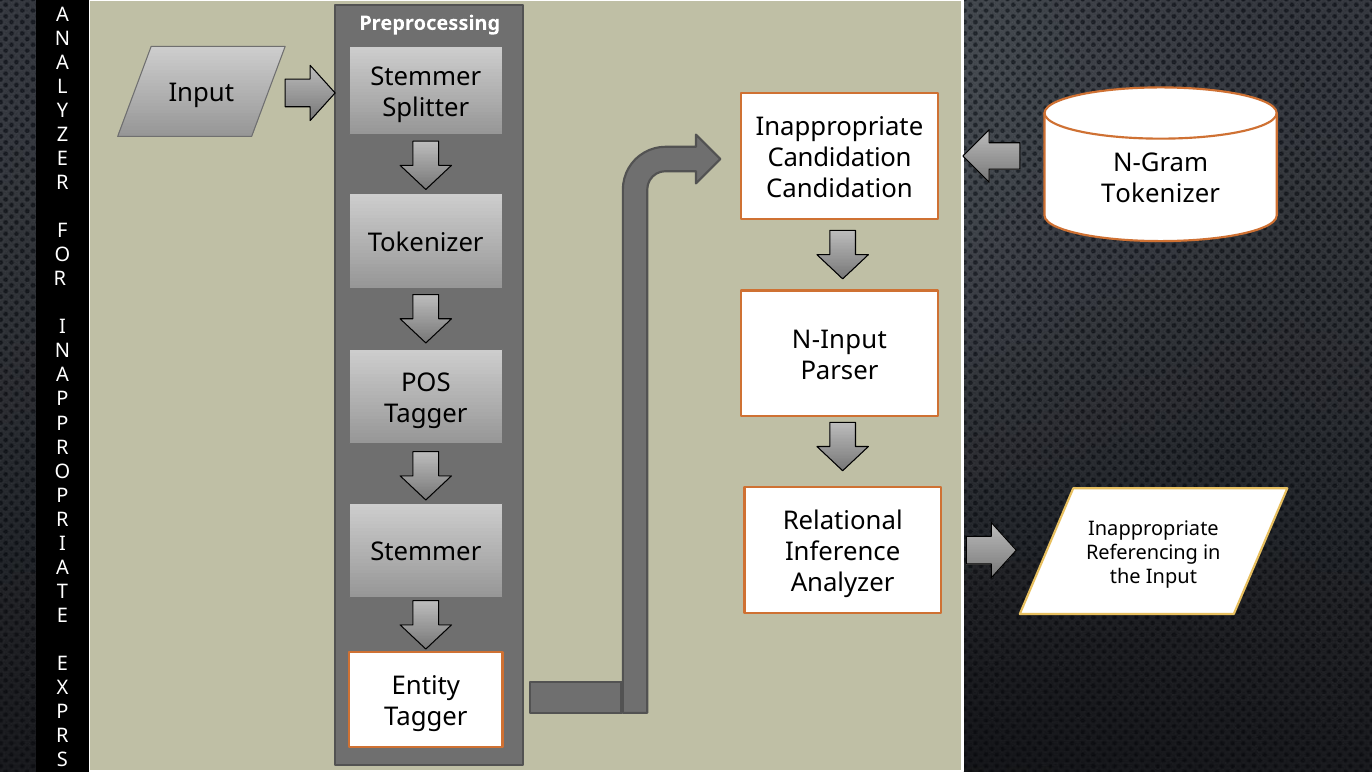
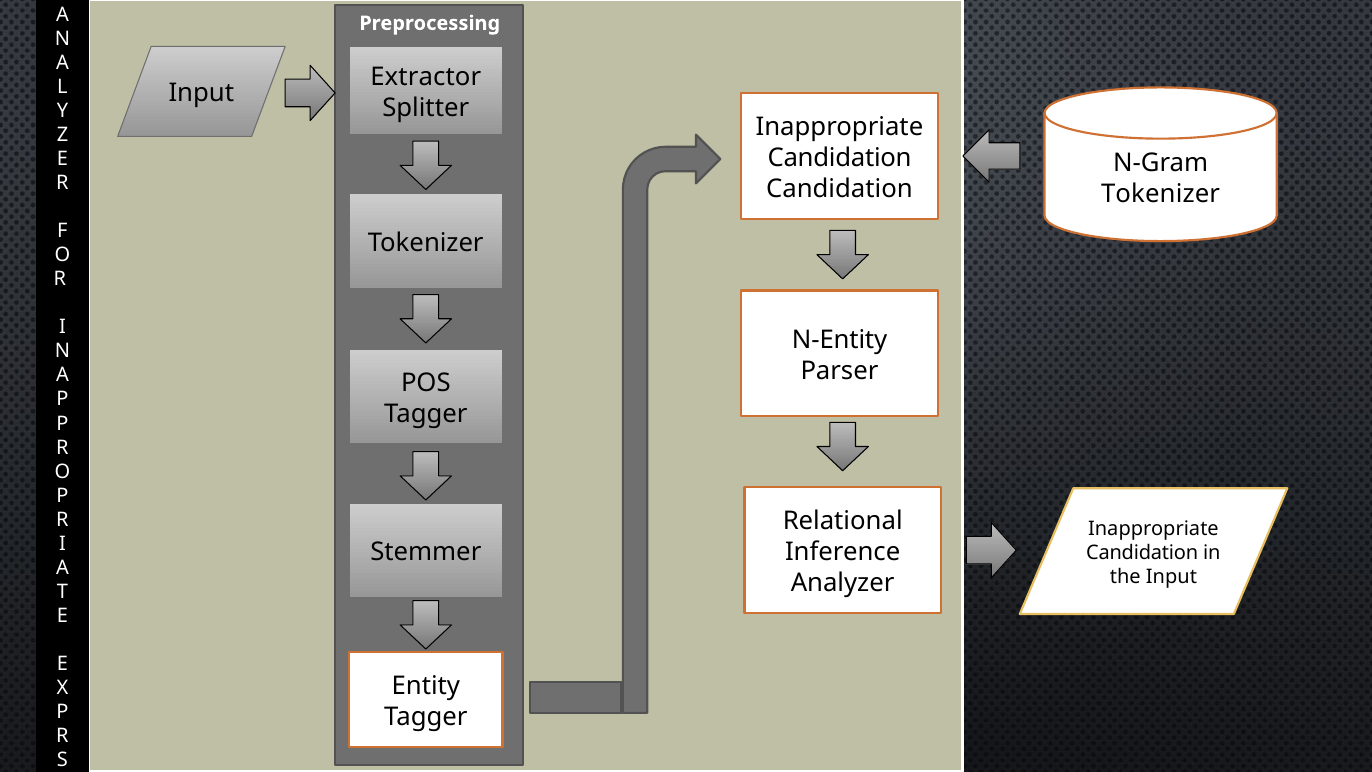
Stemmer: Stemmer -> Extractor (426, 77)
N-Input: N-Input -> N-Entity (840, 340)
Referencing: Referencing -> Candidation (1142, 552)
